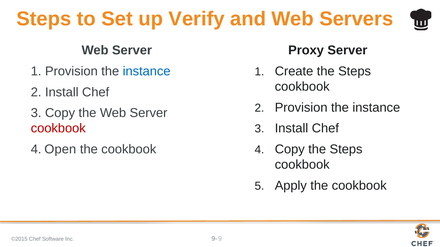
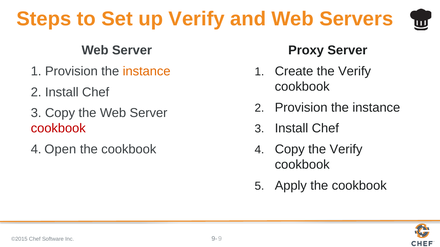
instance colour: blue -> orange (147, 71)
Create the Steps: Steps -> Verify (355, 71)
Copy the Steps: Steps -> Verify (346, 150)
